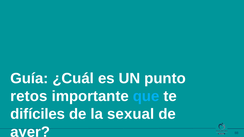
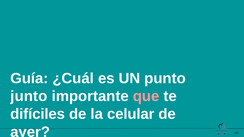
retos: retos -> junto (29, 96)
que colour: light blue -> pink (146, 96)
sexual: sexual -> celular (131, 114)
